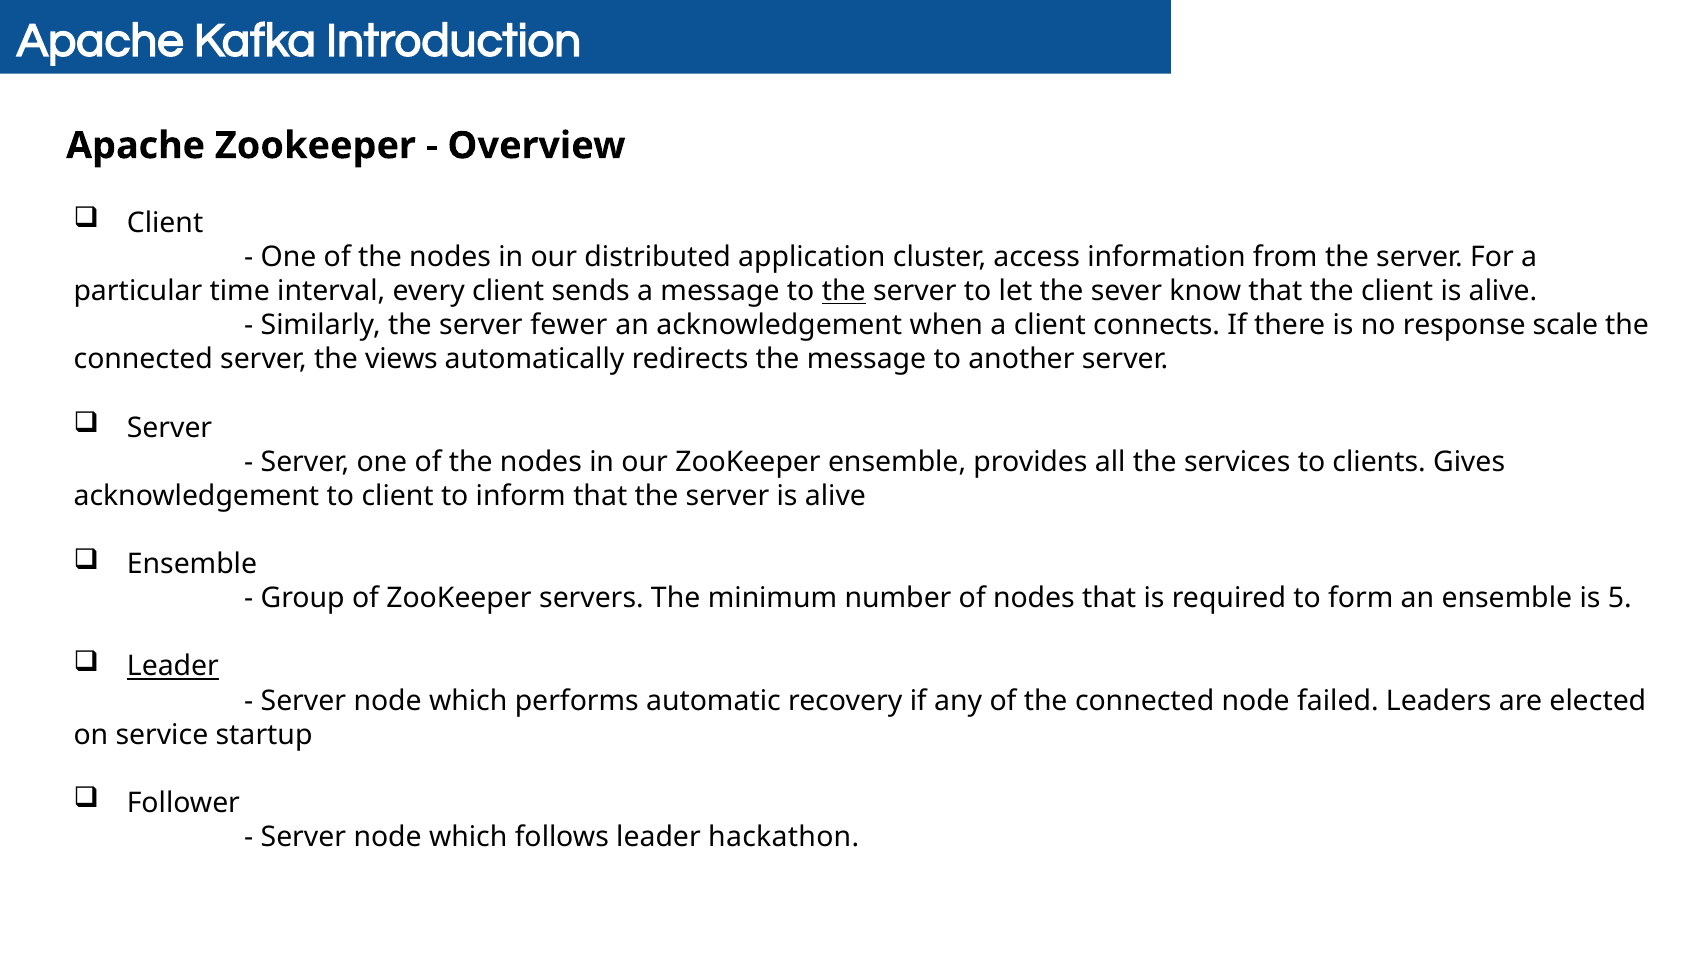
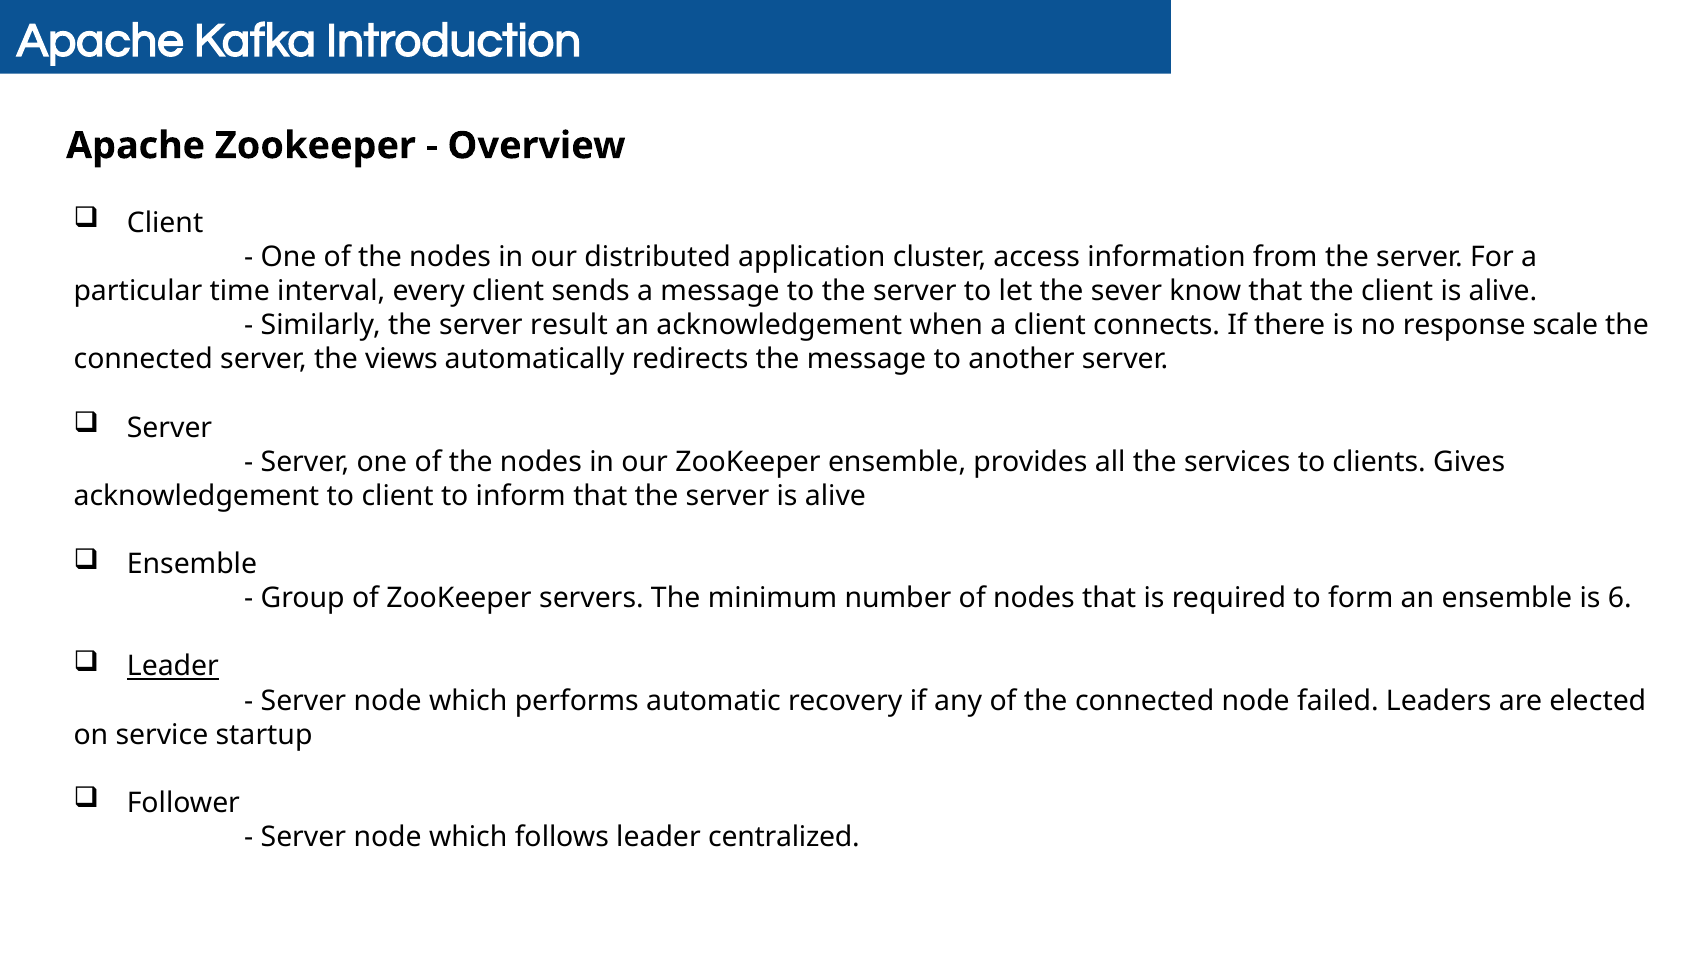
the underline: present -> none (844, 291)
fewer: fewer -> result (569, 325)
5: 5 -> 6 (1620, 598)
hackathon: hackathon -> centralized (784, 837)
